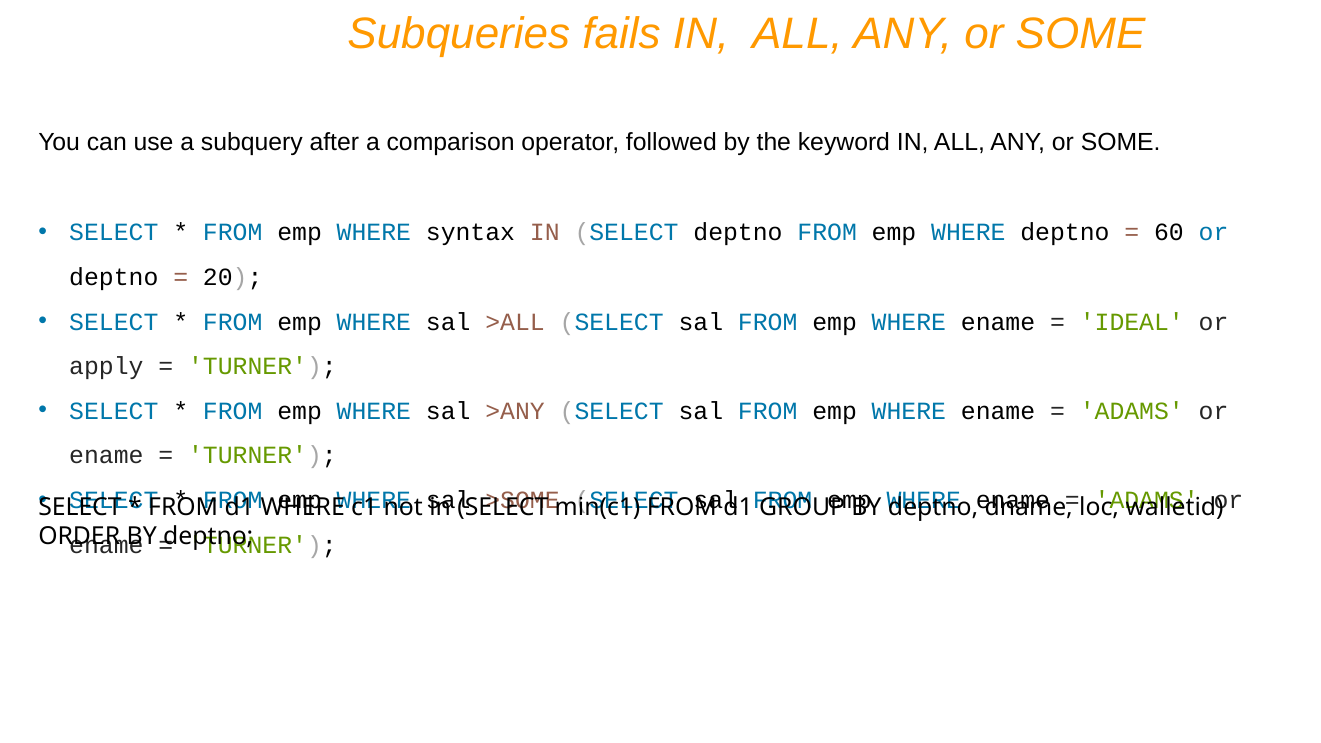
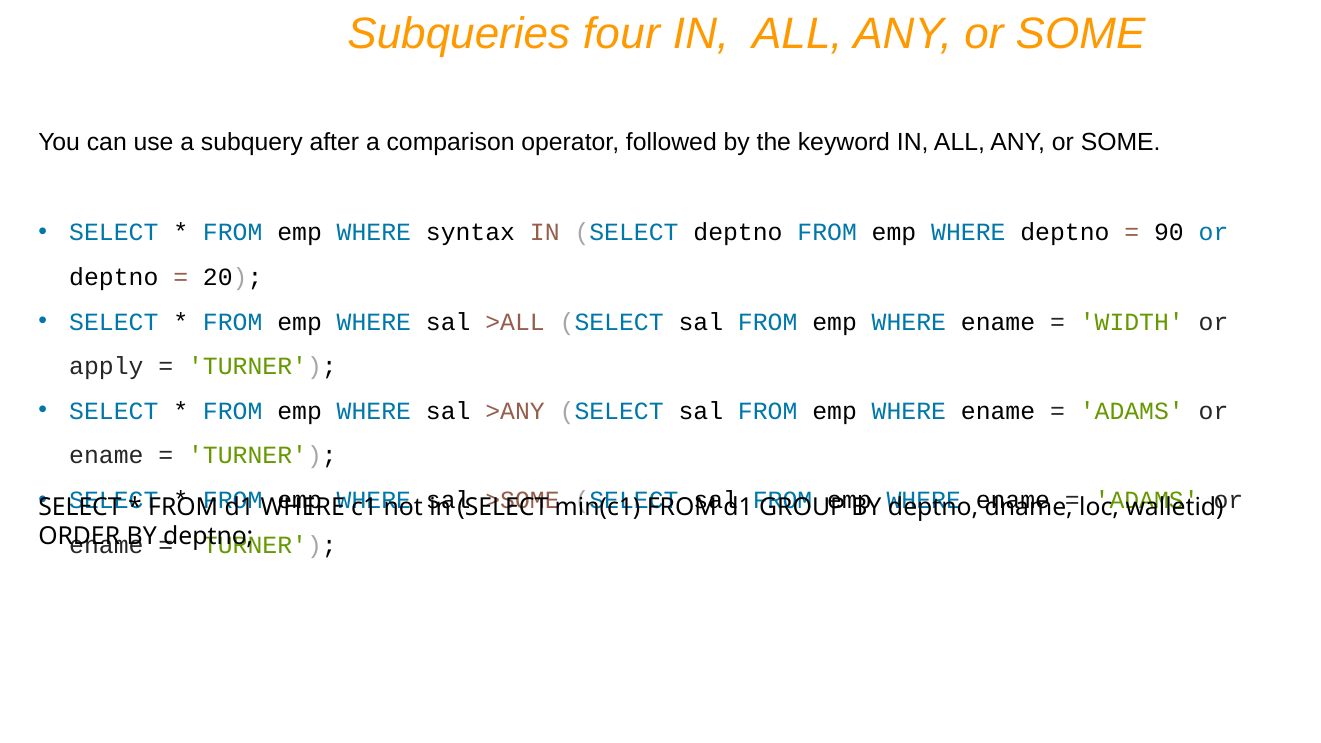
fails: fails -> four (621, 34)
60: 60 -> 90 (1169, 233)
IDEAL: IDEAL -> WIDTH (1132, 322)
